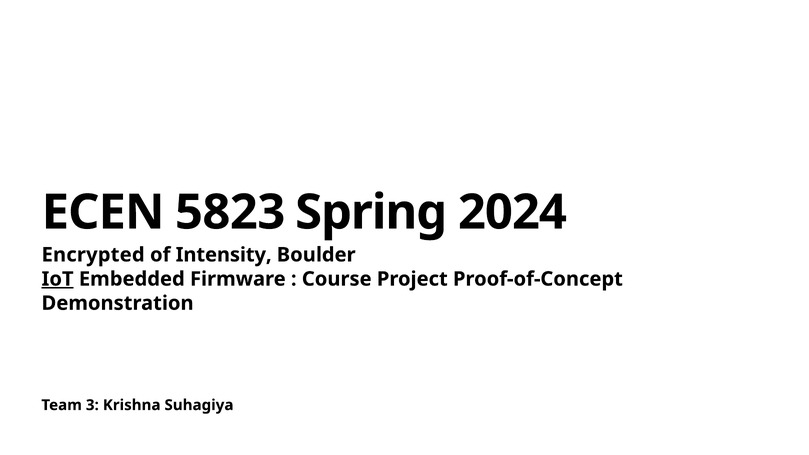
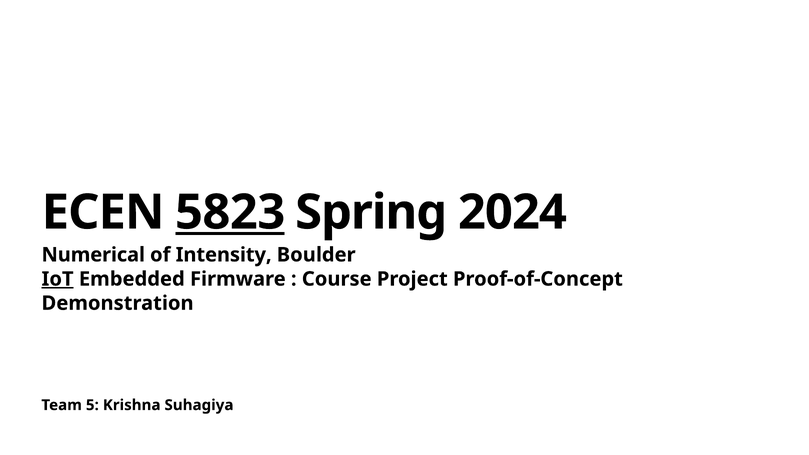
5823 underline: none -> present (230, 212)
Encrypted: Encrypted -> Numerical (93, 255)
3: 3 -> 5 (92, 405)
